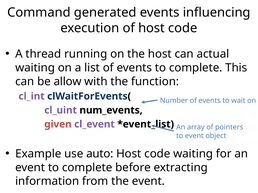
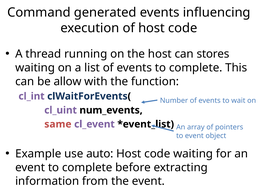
actual: actual -> stores (213, 54)
given: given -> same (58, 125)
